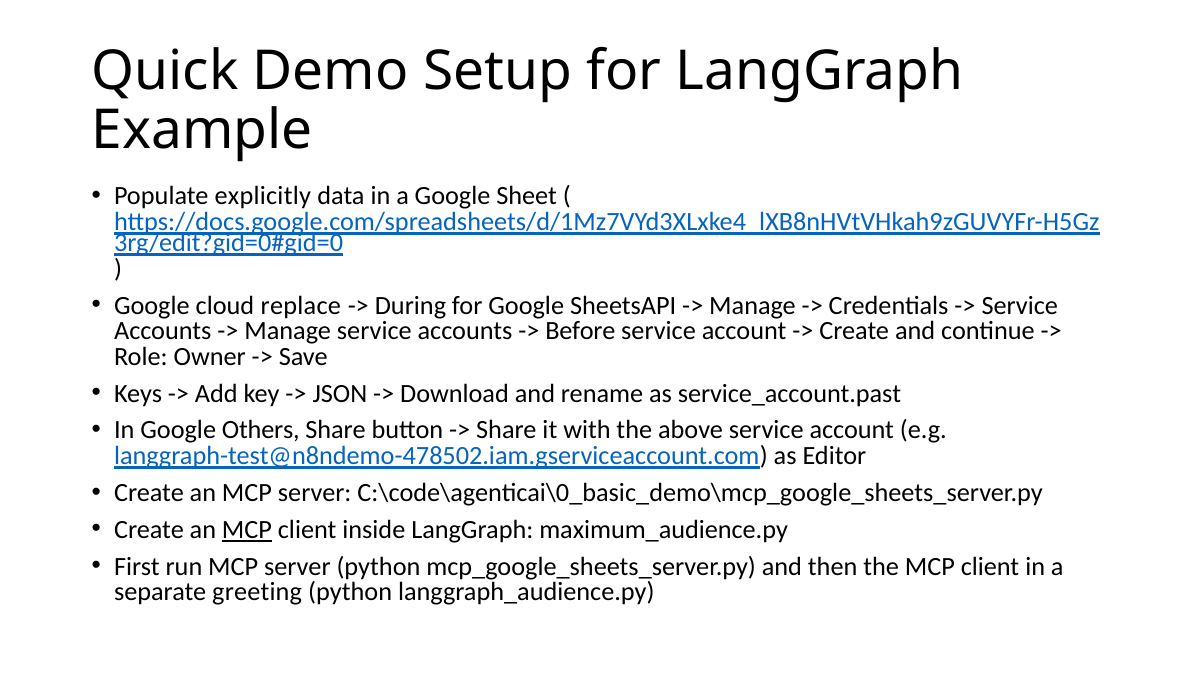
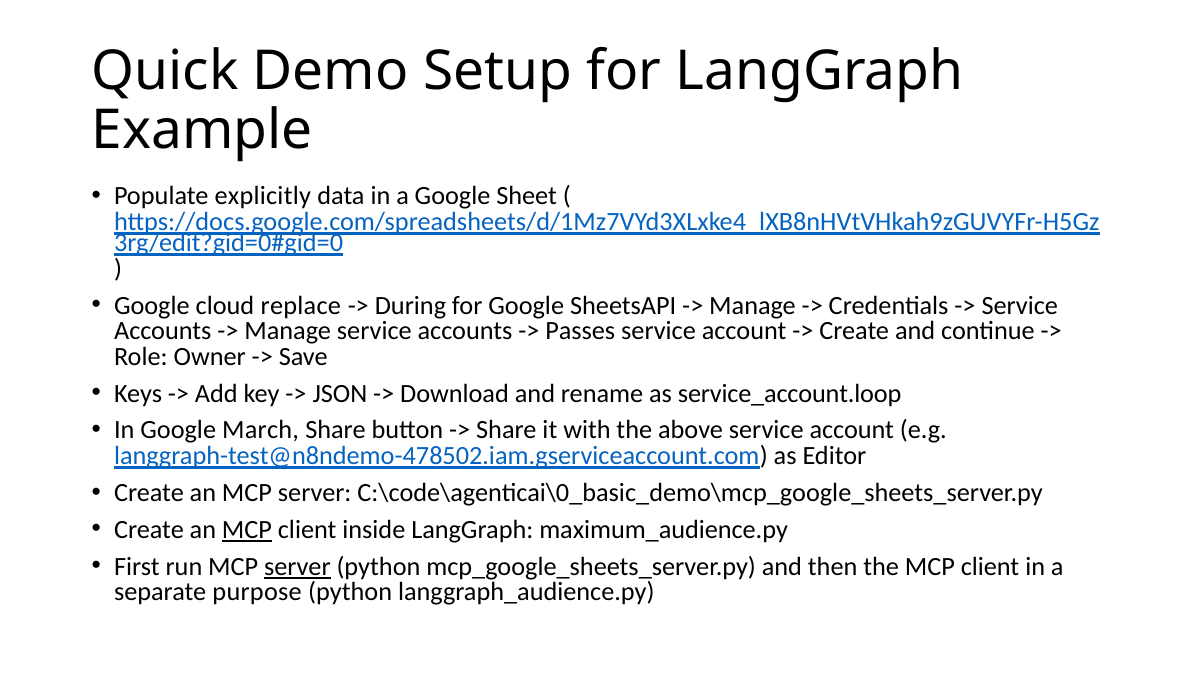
Before: Before -> Passes (580, 331)
service_account.past: service_account.past -> service_account.loop (790, 393)
Others: Others -> March (261, 430)
server underline: none -> present (297, 566)
greeting: greeting -> purpose (257, 592)
